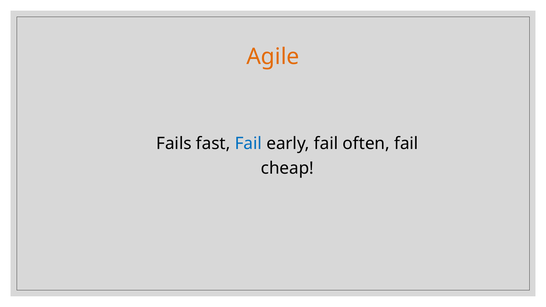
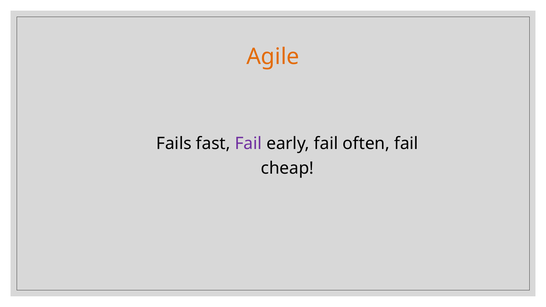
Fail colour: blue -> purple (248, 144)
